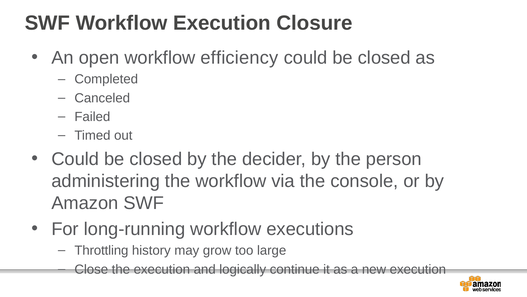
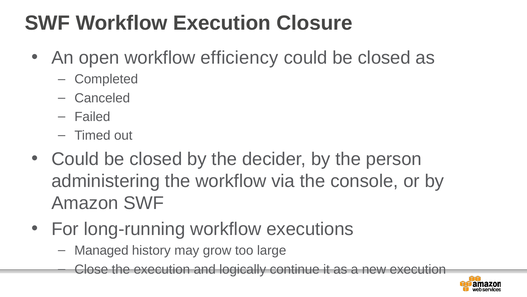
Throttling: Throttling -> Managed (101, 250)
